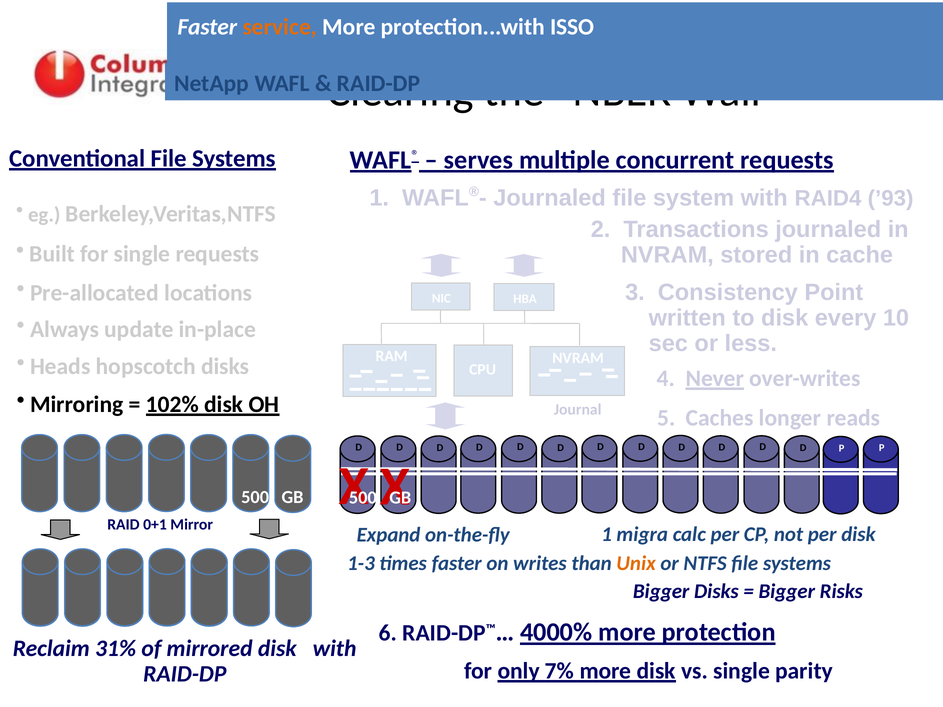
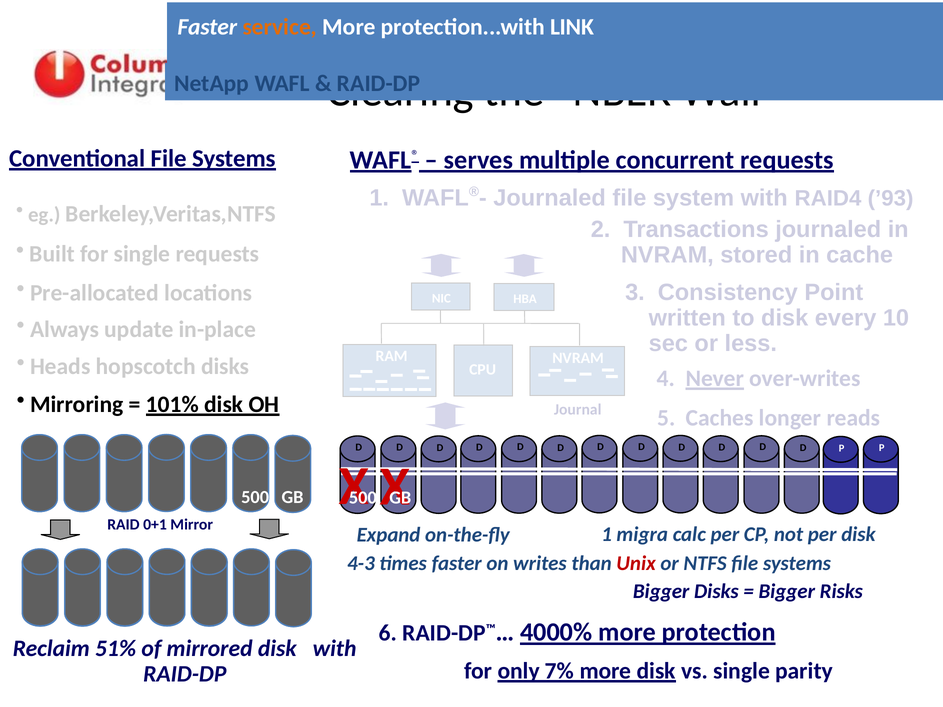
ISSO: ISSO -> LINK (572, 27)
102%: 102% -> 101% (172, 404)
1-3: 1-3 -> 4-3 (361, 564)
Unix colour: orange -> red (636, 564)
31%: 31% -> 51% (116, 649)
